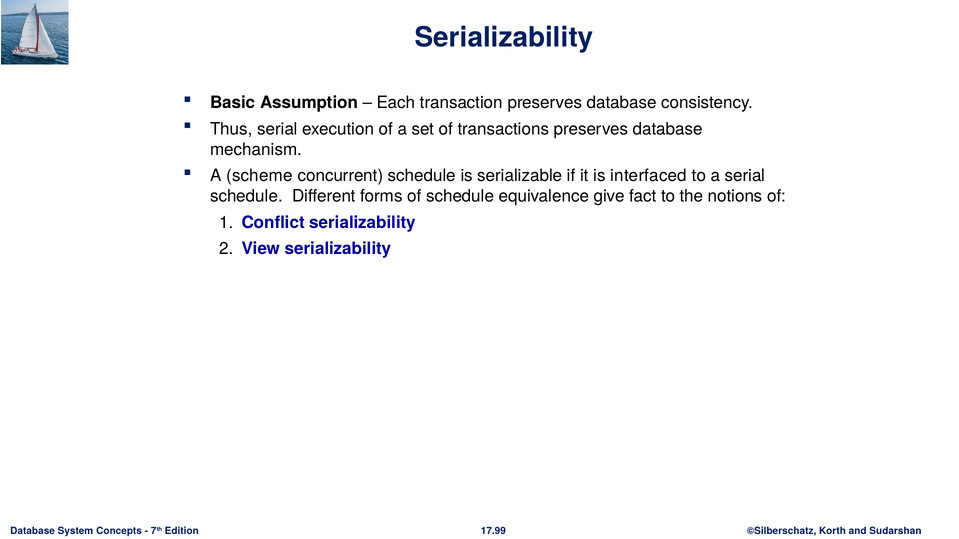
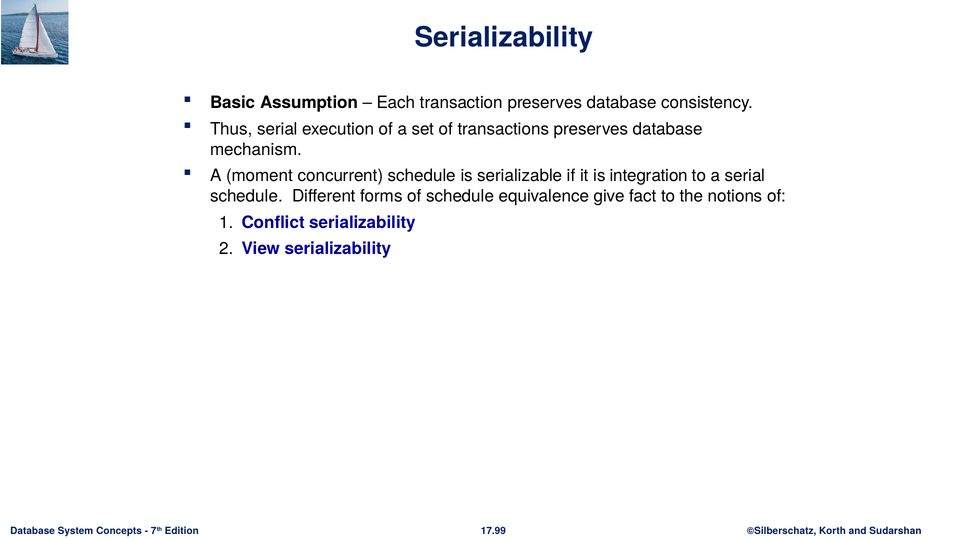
scheme: scheme -> moment (260, 176)
interfaced: interfaced -> integration (649, 176)
